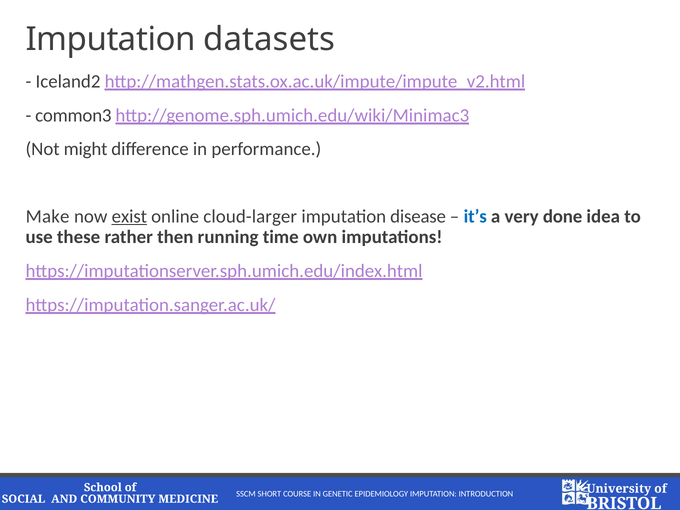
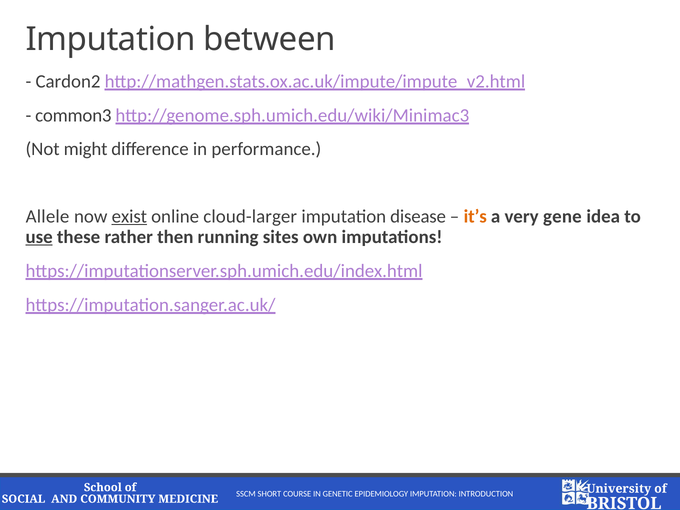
datasets: datasets -> between (269, 39)
Iceland2: Iceland2 -> Cardon2 (68, 81)
Make: Make -> Allele (48, 216)
it’s colour: blue -> orange (475, 216)
done: done -> gene (562, 216)
use underline: none -> present (39, 237)
time: time -> sites (281, 237)
